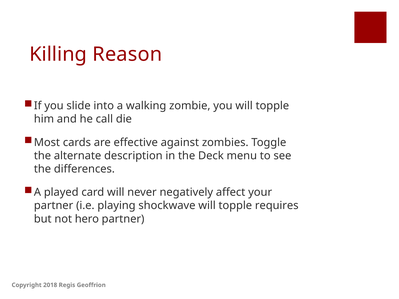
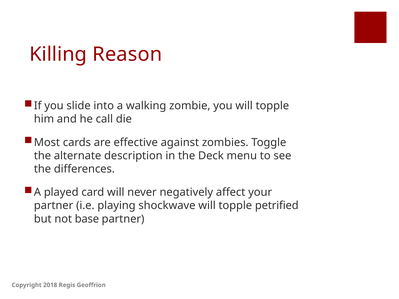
requires: requires -> petrified (277, 206)
hero: hero -> base (87, 219)
